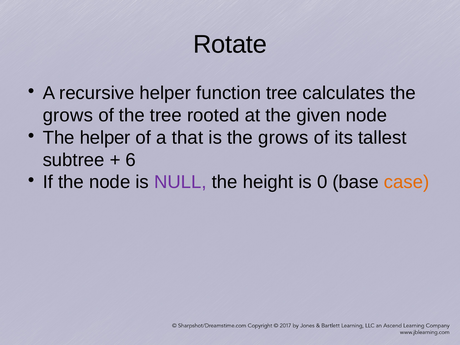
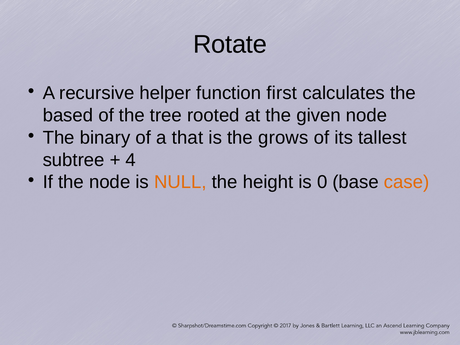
function tree: tree -> first (282, 93)
grows: grows -> based (68, 115)
The helper: helper -> binary (105, 138)
6: 6 -> 4 (131, 160)
NULL colour: purple -> orange (180, 182)
